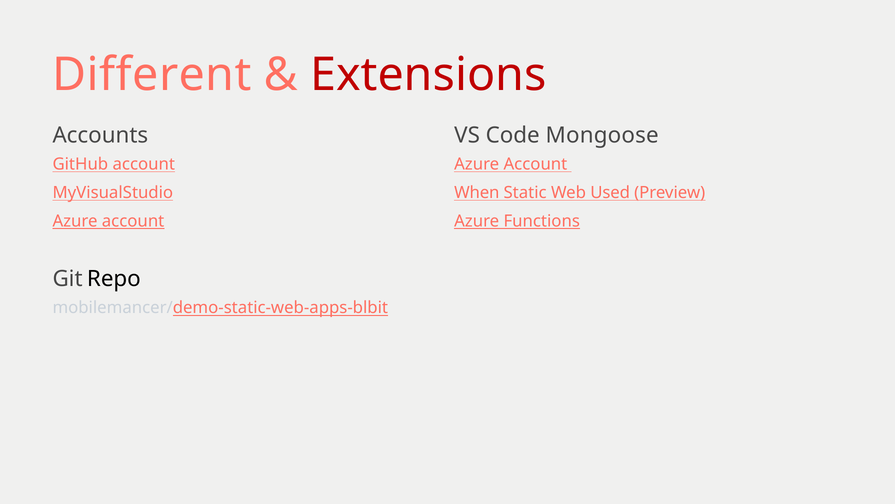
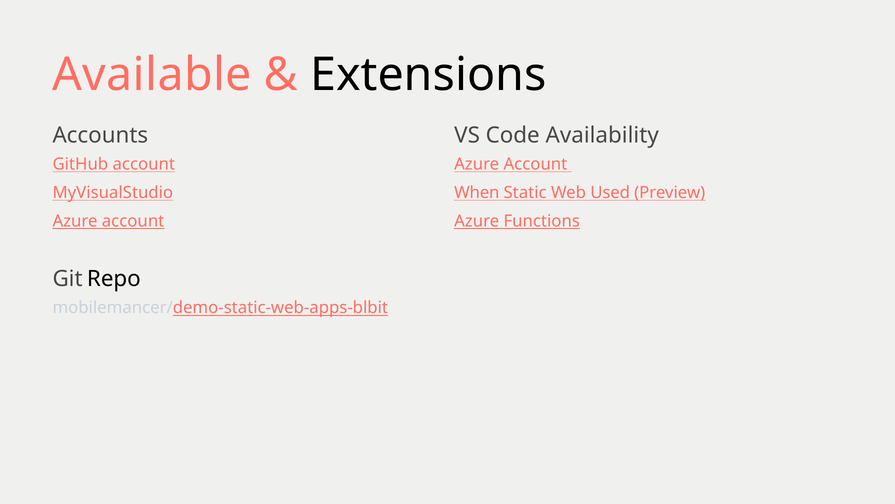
Different: Different -> Available (152, 75)
Extensions colour: red -> black (428, 75)
Mongoose: Mongoose -> Availability (602, 135)
